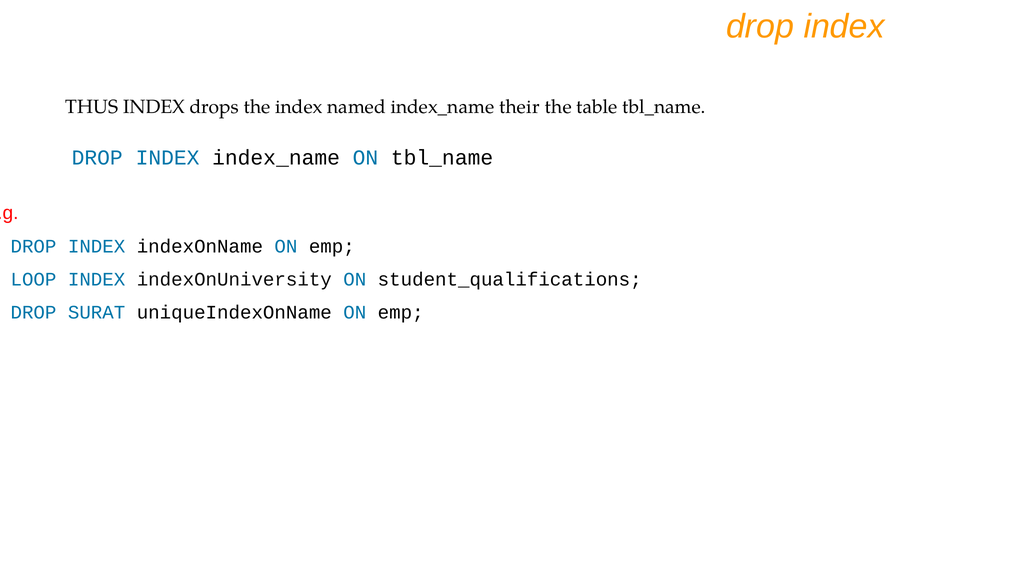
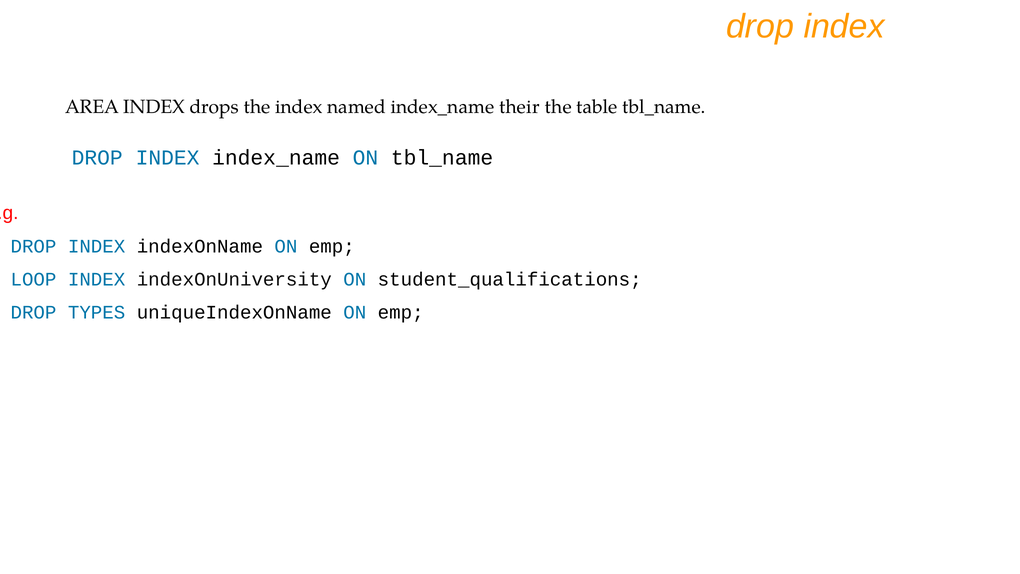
THUS: THUS -> AREA (92, 107)
SURAT: SURAT -> TYPES (97, 312)
